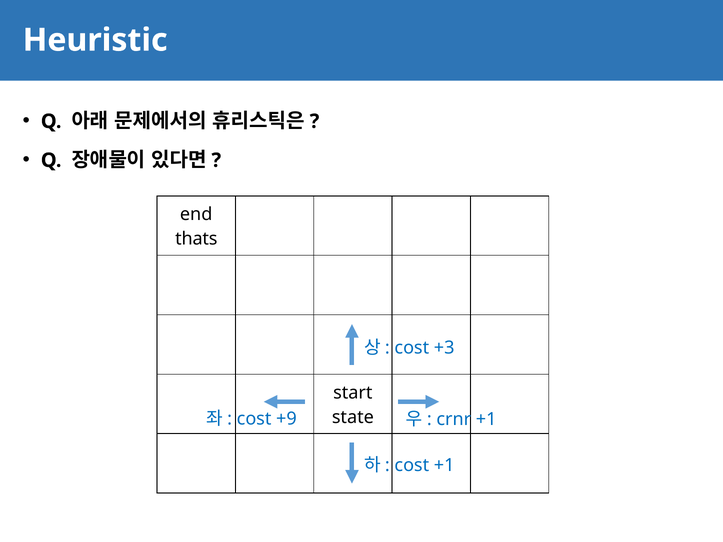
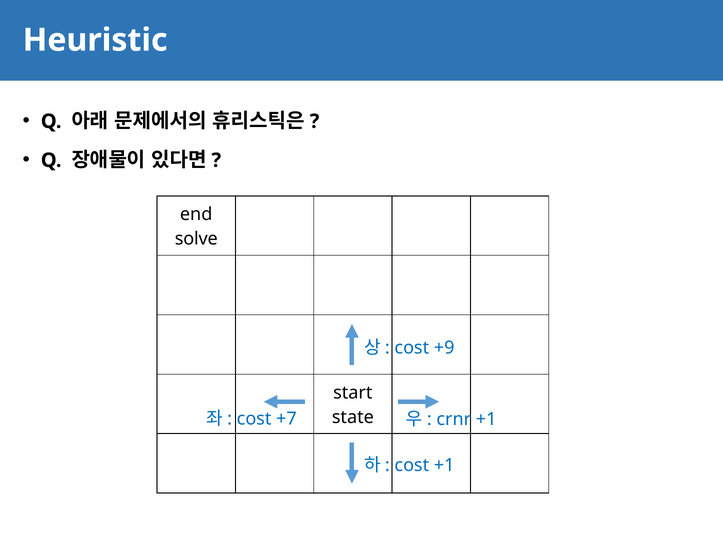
thats: thats -> solve (196, 239)
+3: +3 -> +9 (444, 348)
+9: +9 -> +7 (286, 419)
